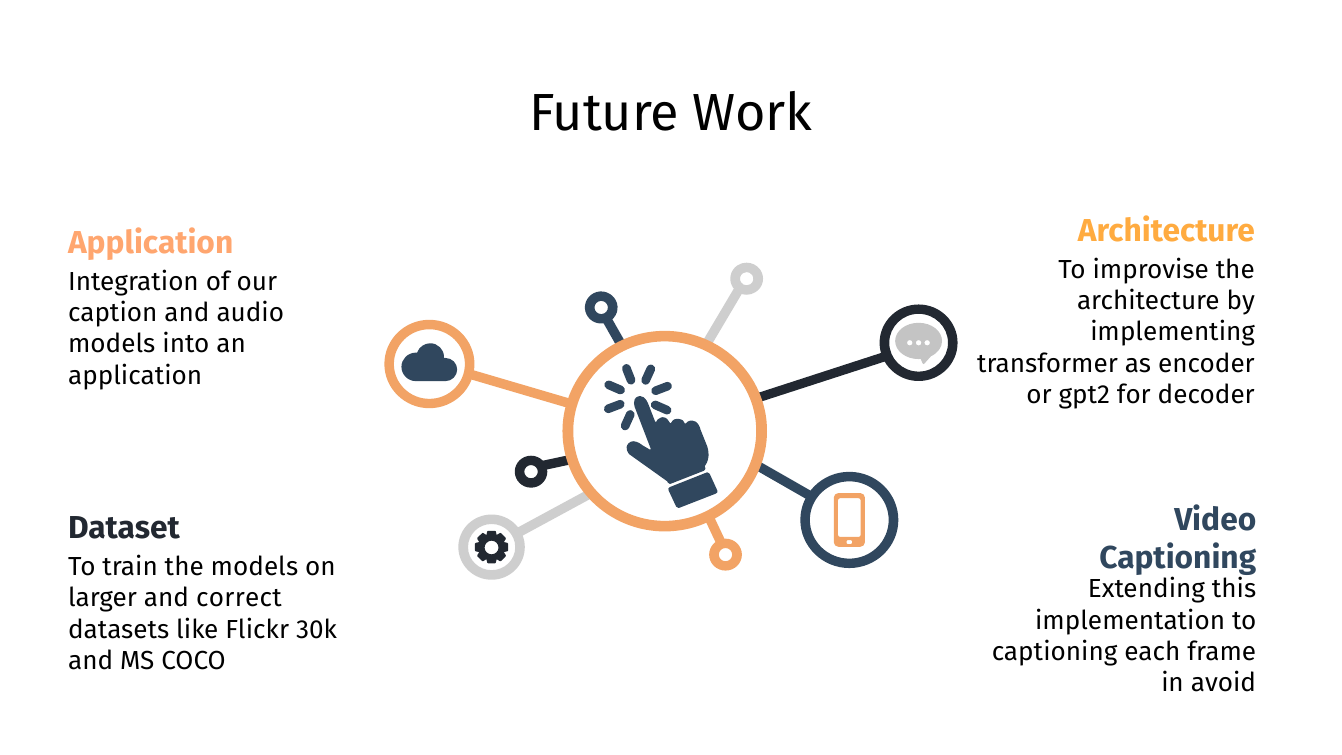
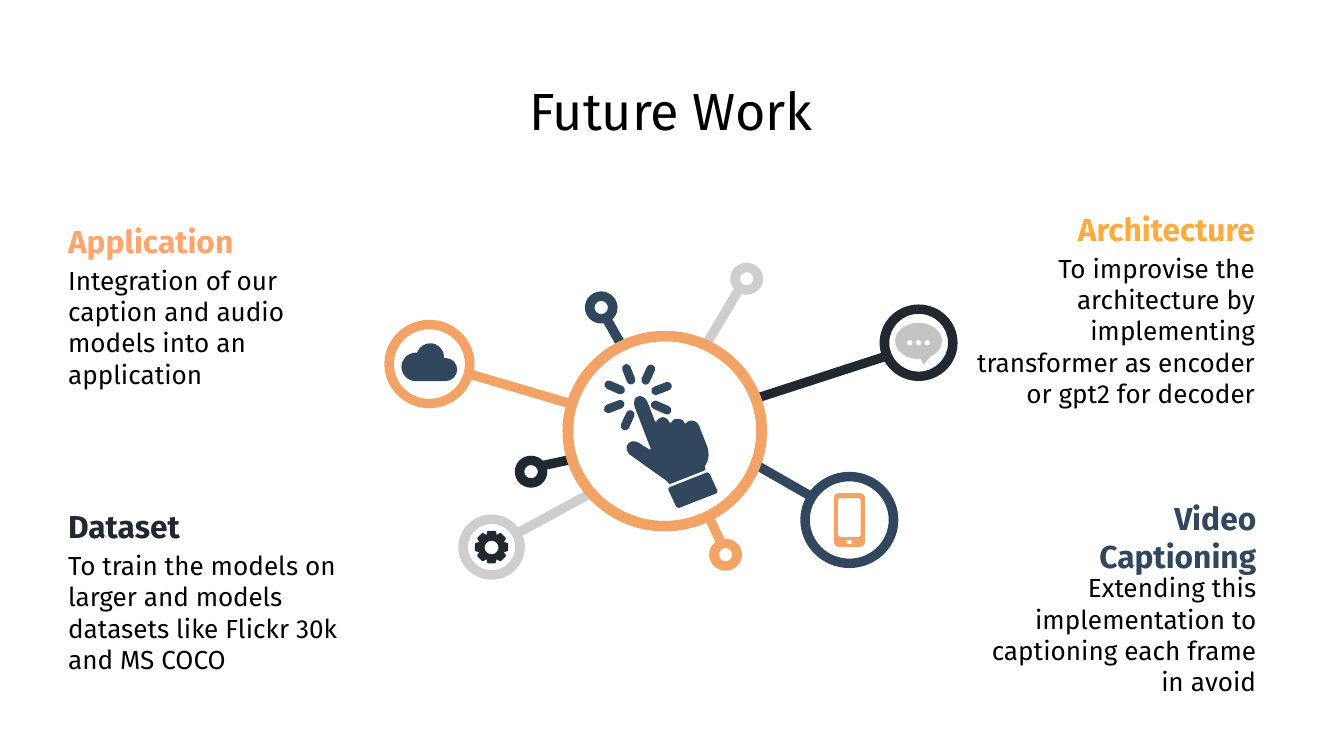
and correct: correct -> models (239, 598)
